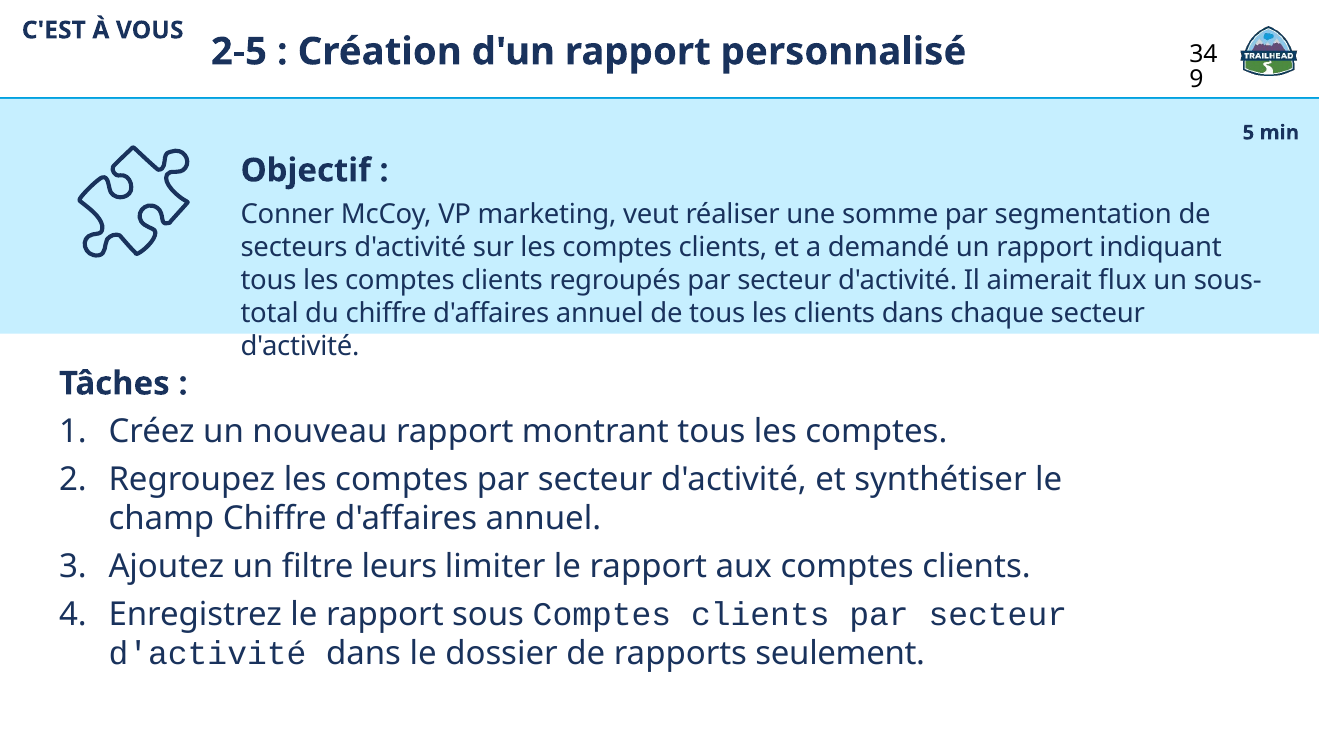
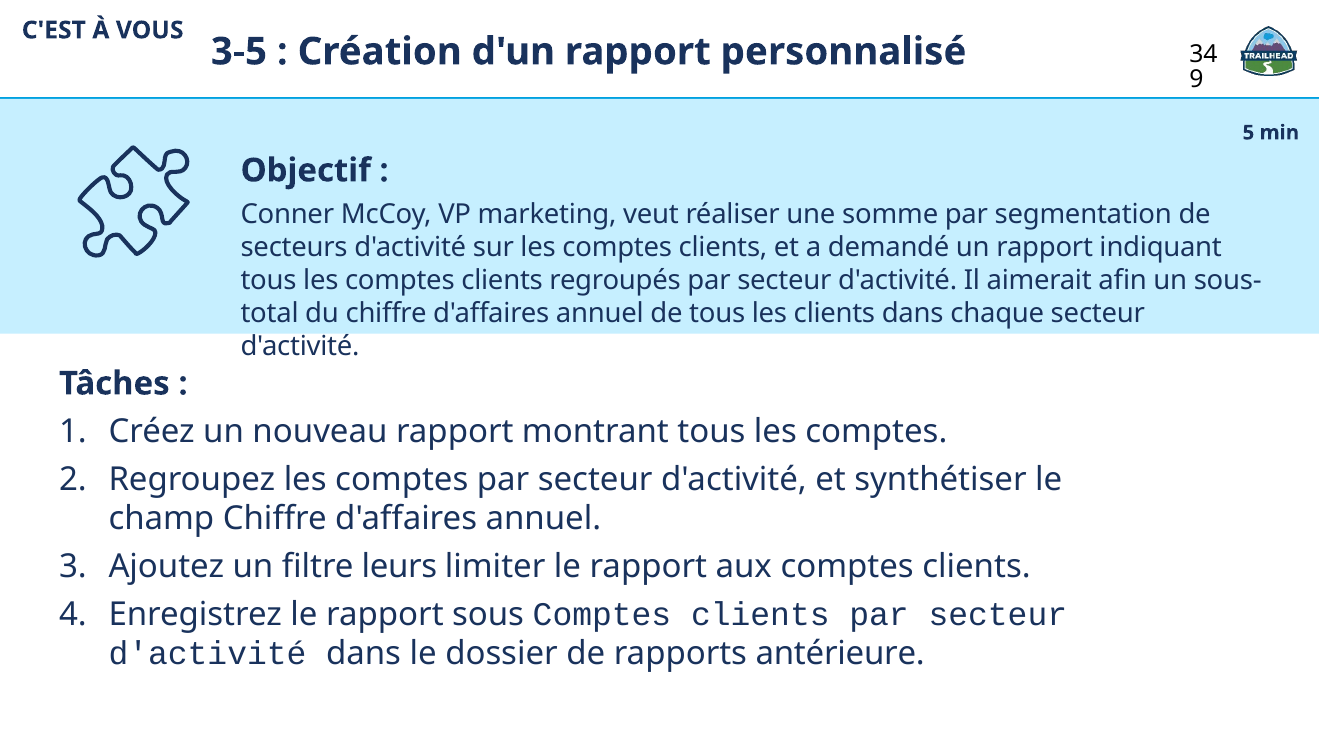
2-5: 2-5 -> 3-5 (239, 52)
flux: flux -> afin (1123, 281)
seulement: seulement -> antérieure (840, 654)
